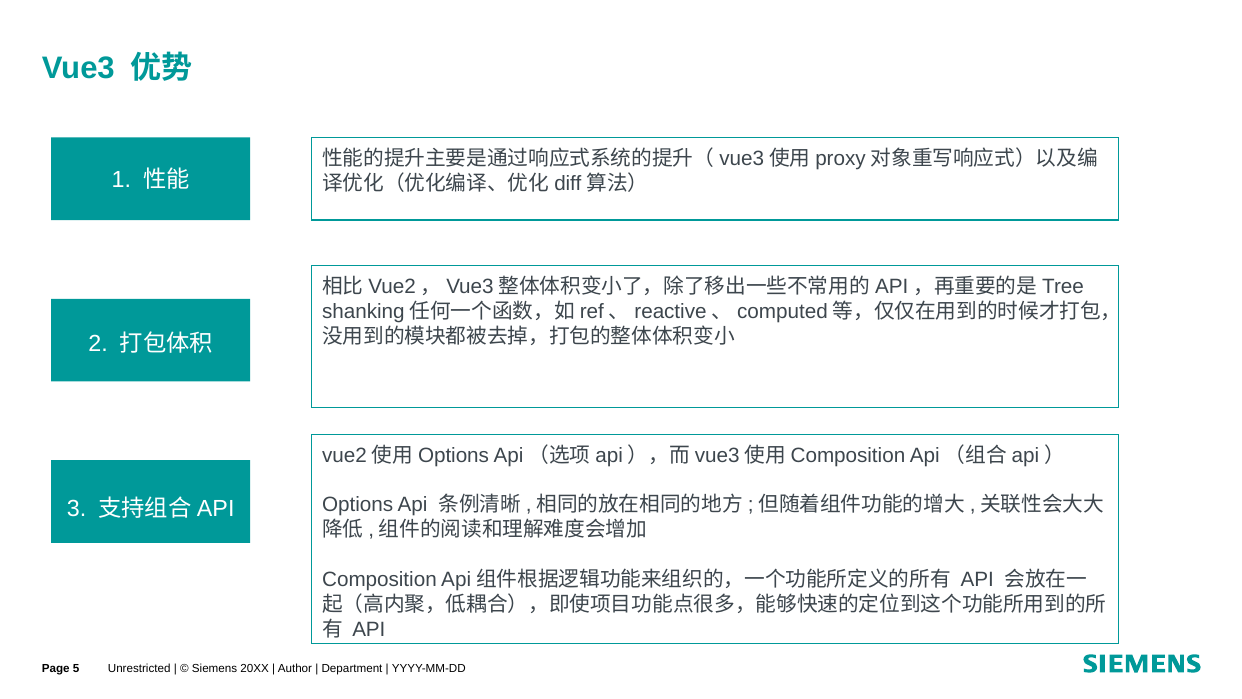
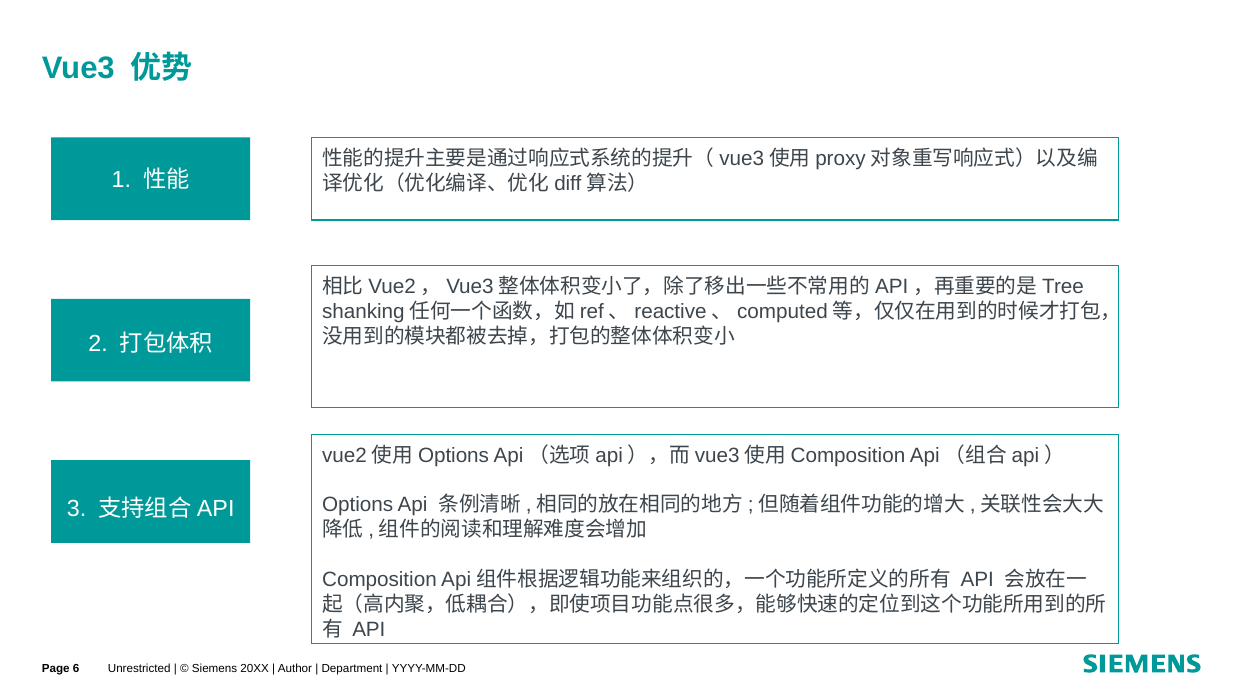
5: 5 -> 6 (76, 668)
